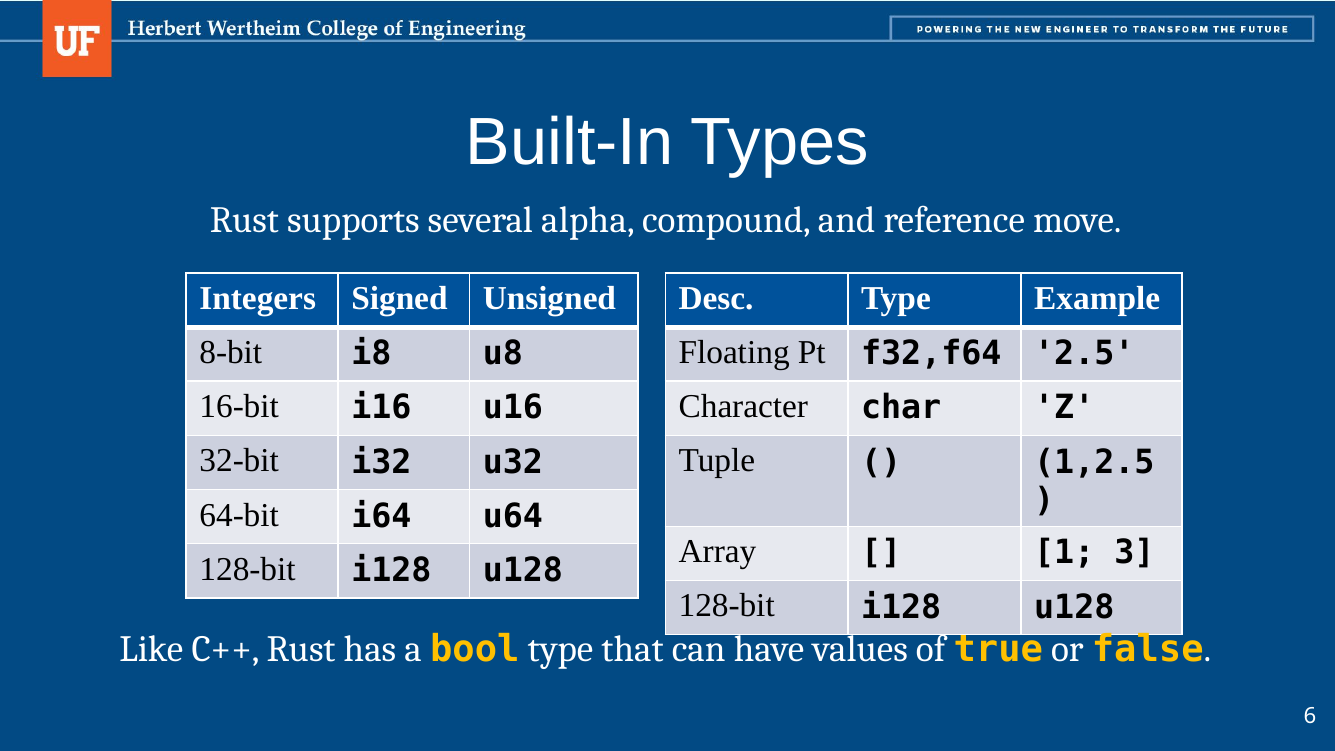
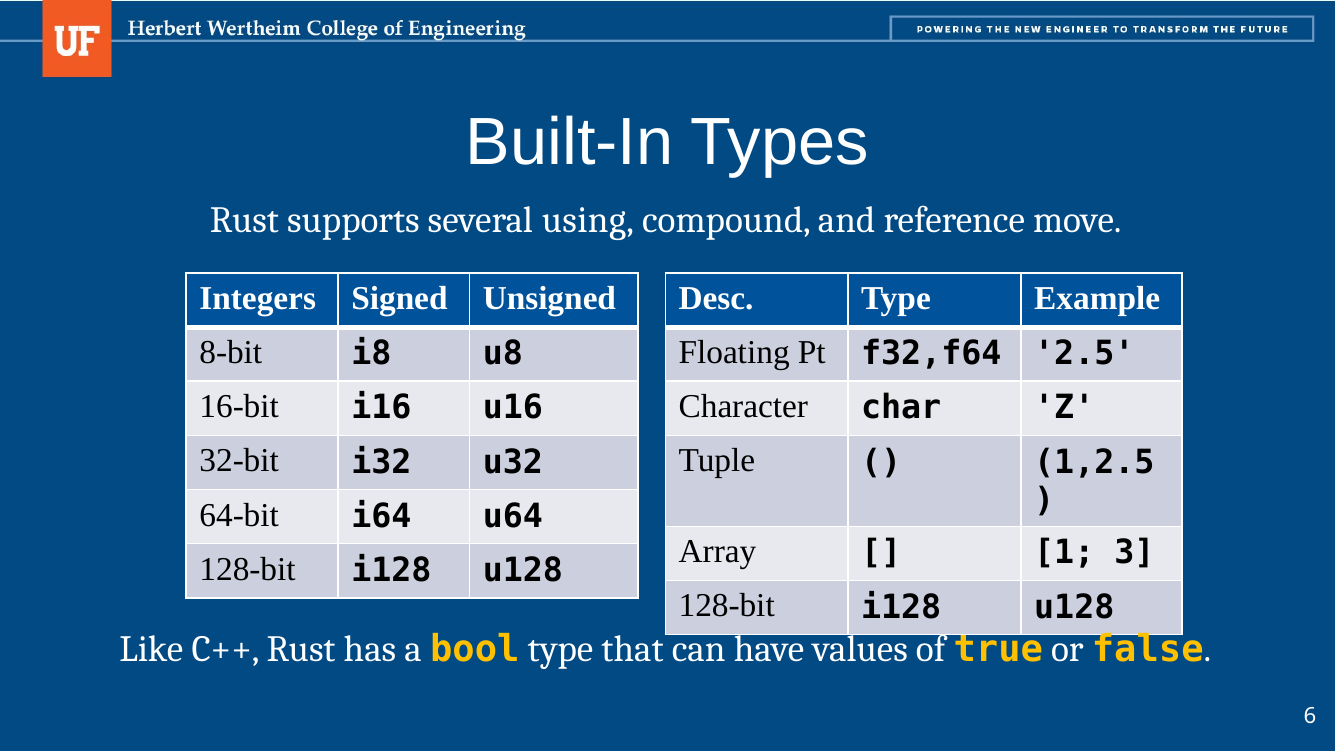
alpha: alpha -> using (588, 220)
